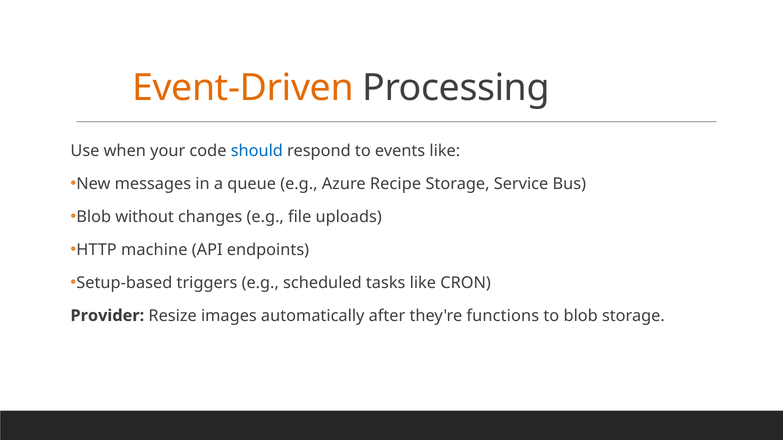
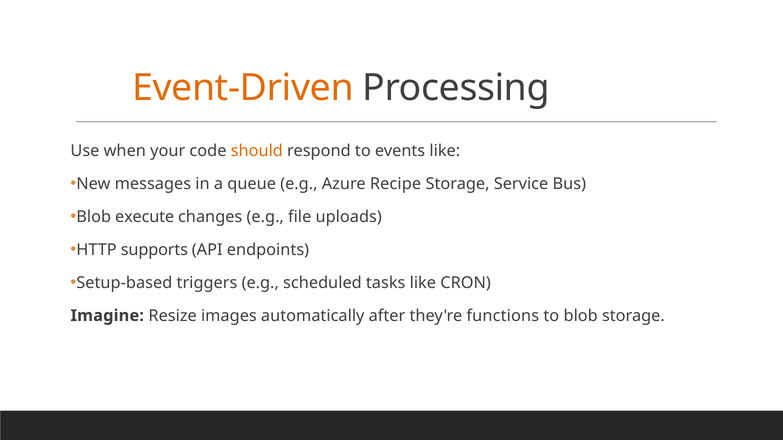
should colour: blue -> orange (257, 151)
without: without -> execute (145, 217)
machine: machine -> supports (154, 250)
Provider: Provider -> Imagine (107, 316)
